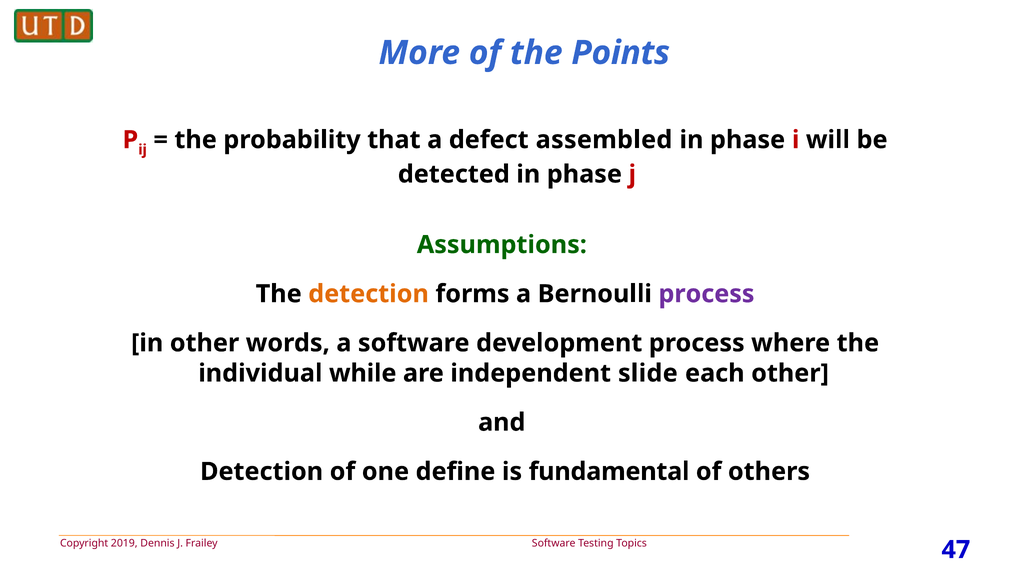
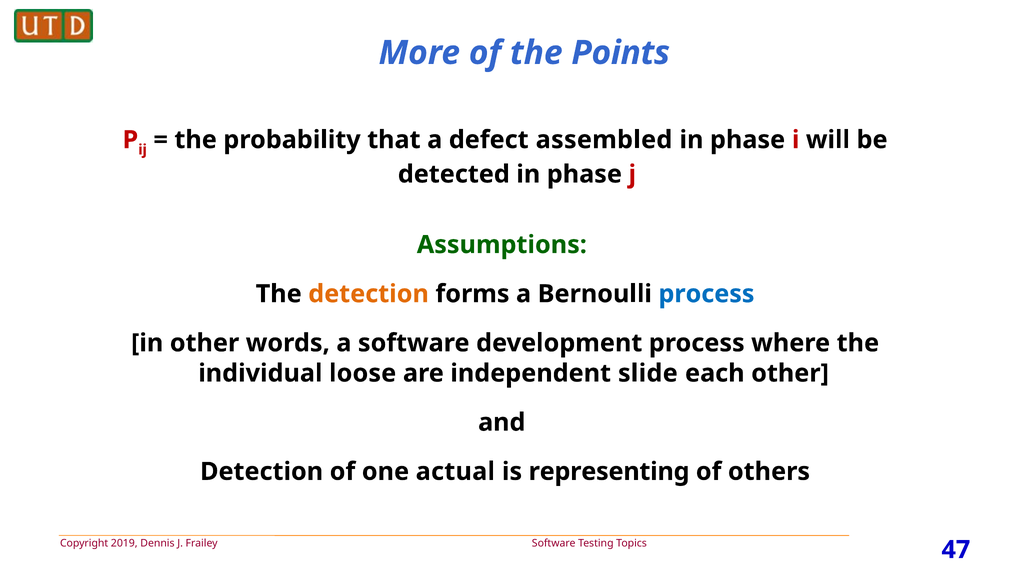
process colour: purple -> blue (706, 294)
while: while -> loose (363, 374)
define: define -> actual (455, 472)
fundamental: fundamental -> representing (609, 472)
